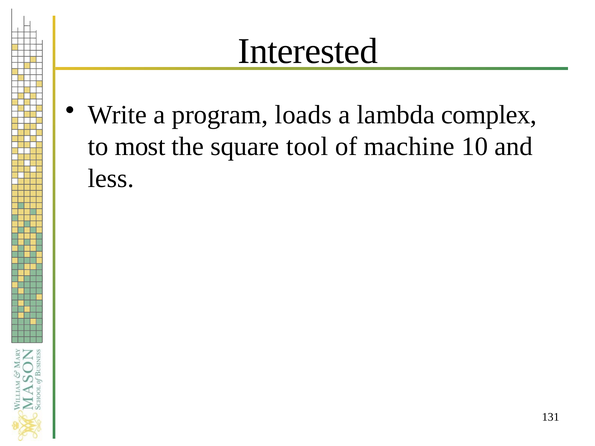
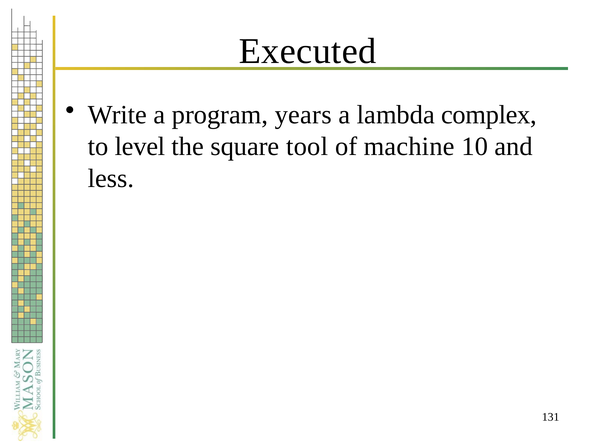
Interested: Interested -> Executed (308, 51)
loads: loads -> years (303, 115)
most: most -> level (140, 147)
